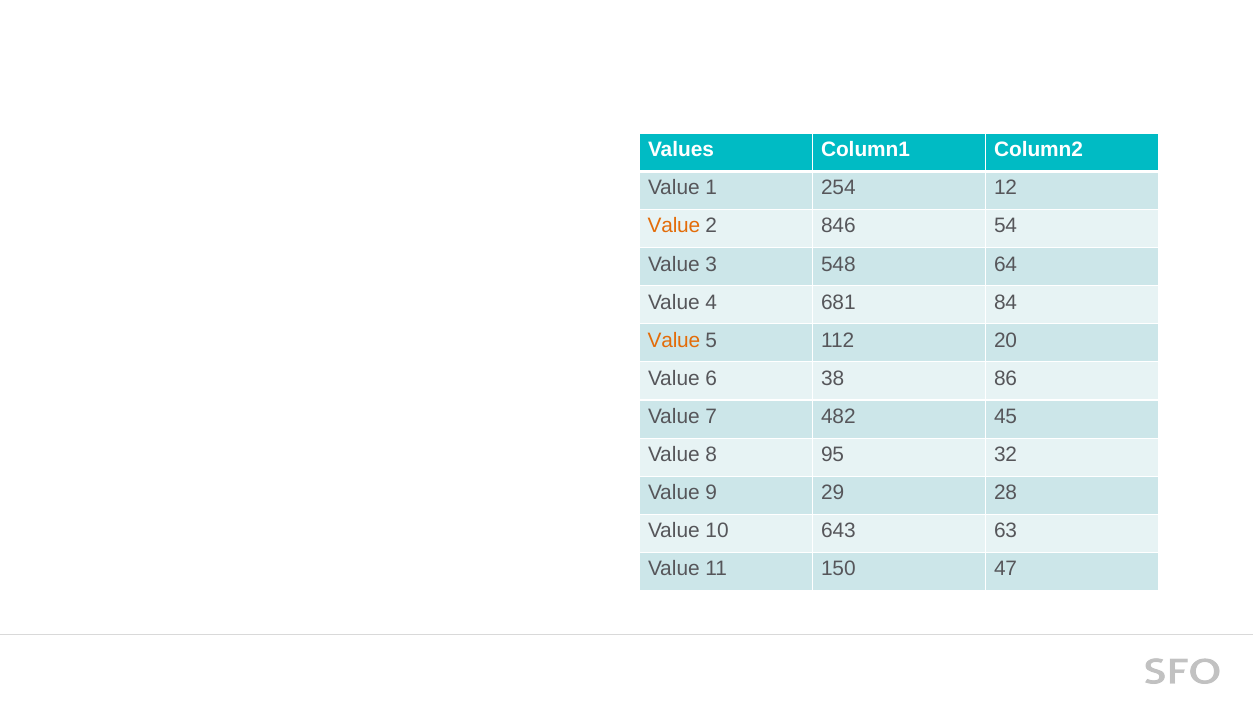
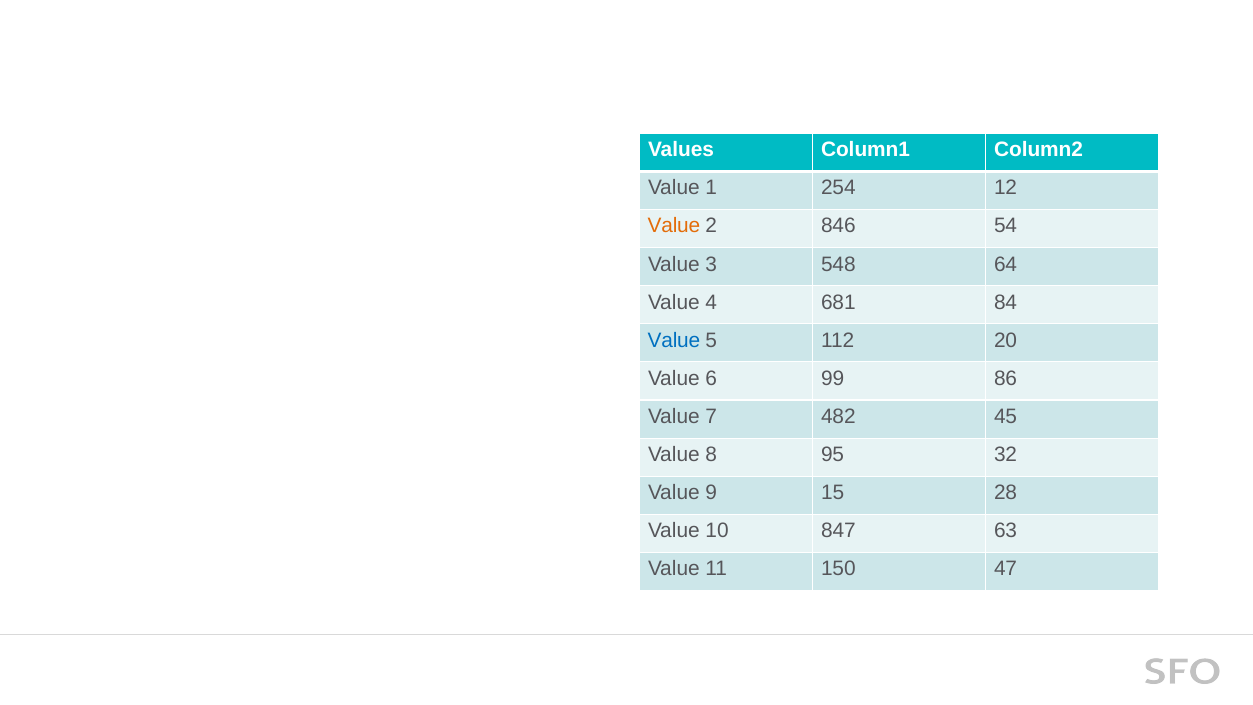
Value colour: orange -> blue (674, 340)
38: 38 -> 99 (833, 378)
29: 29 -> 15 (833, 493)
643: 643 -> 847 (838, 531)
